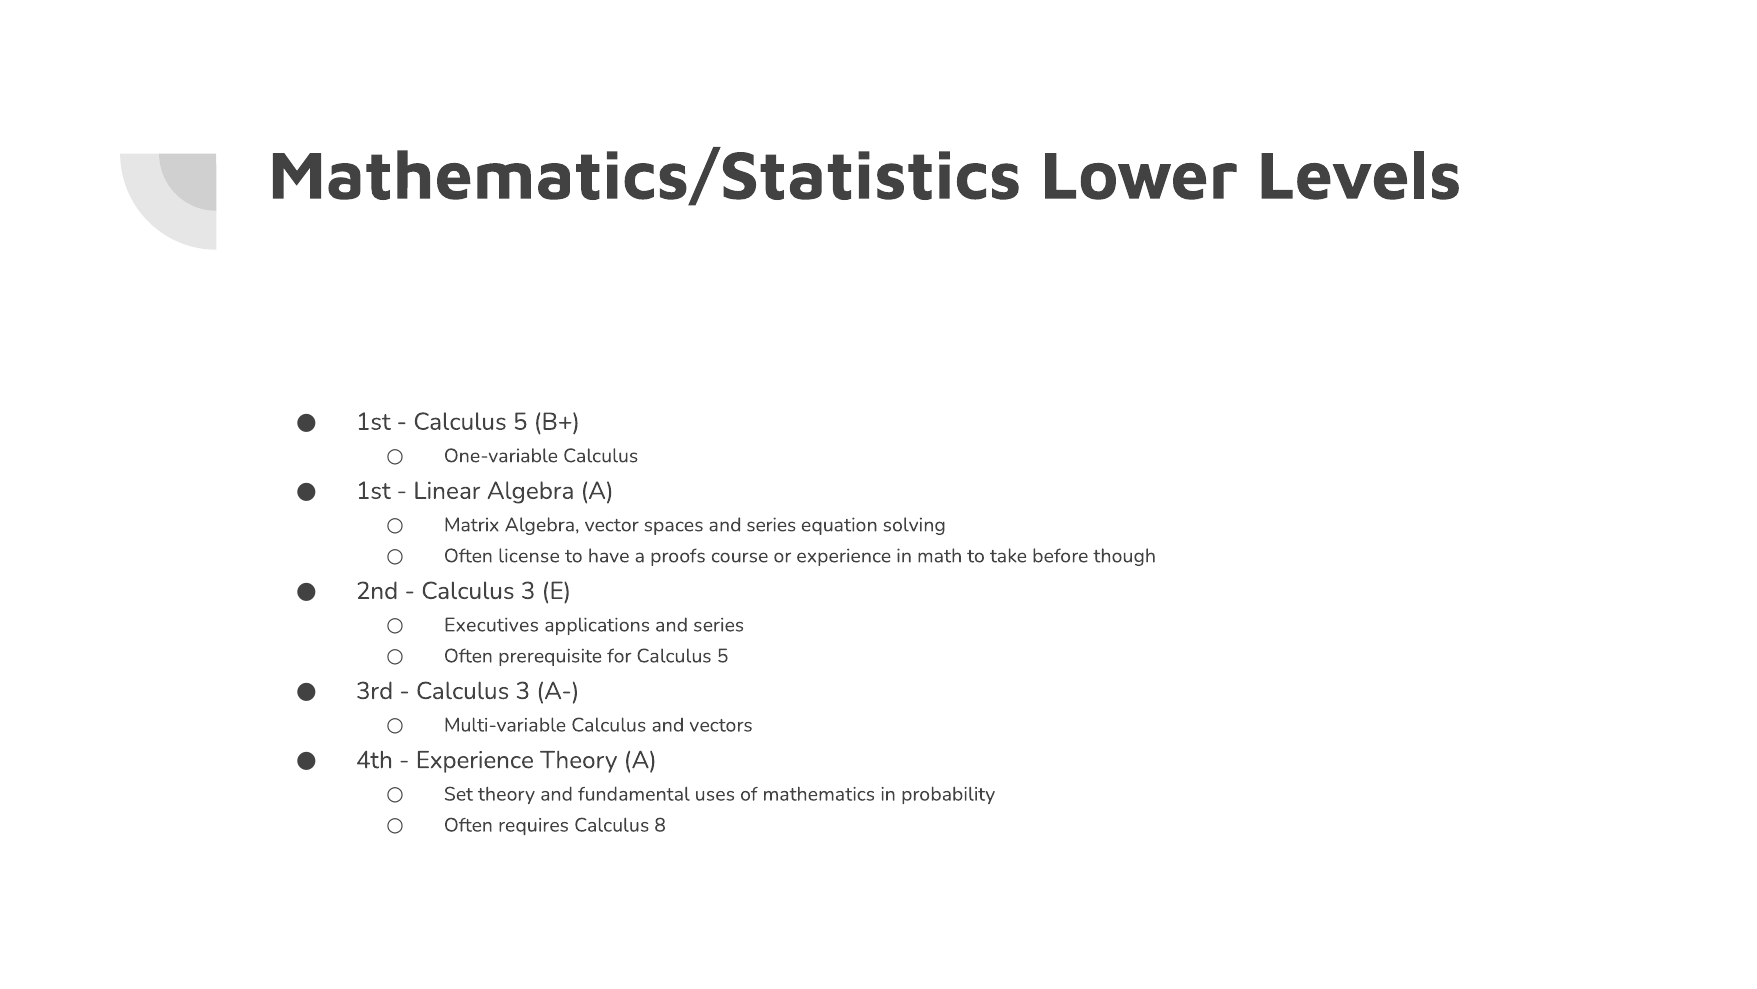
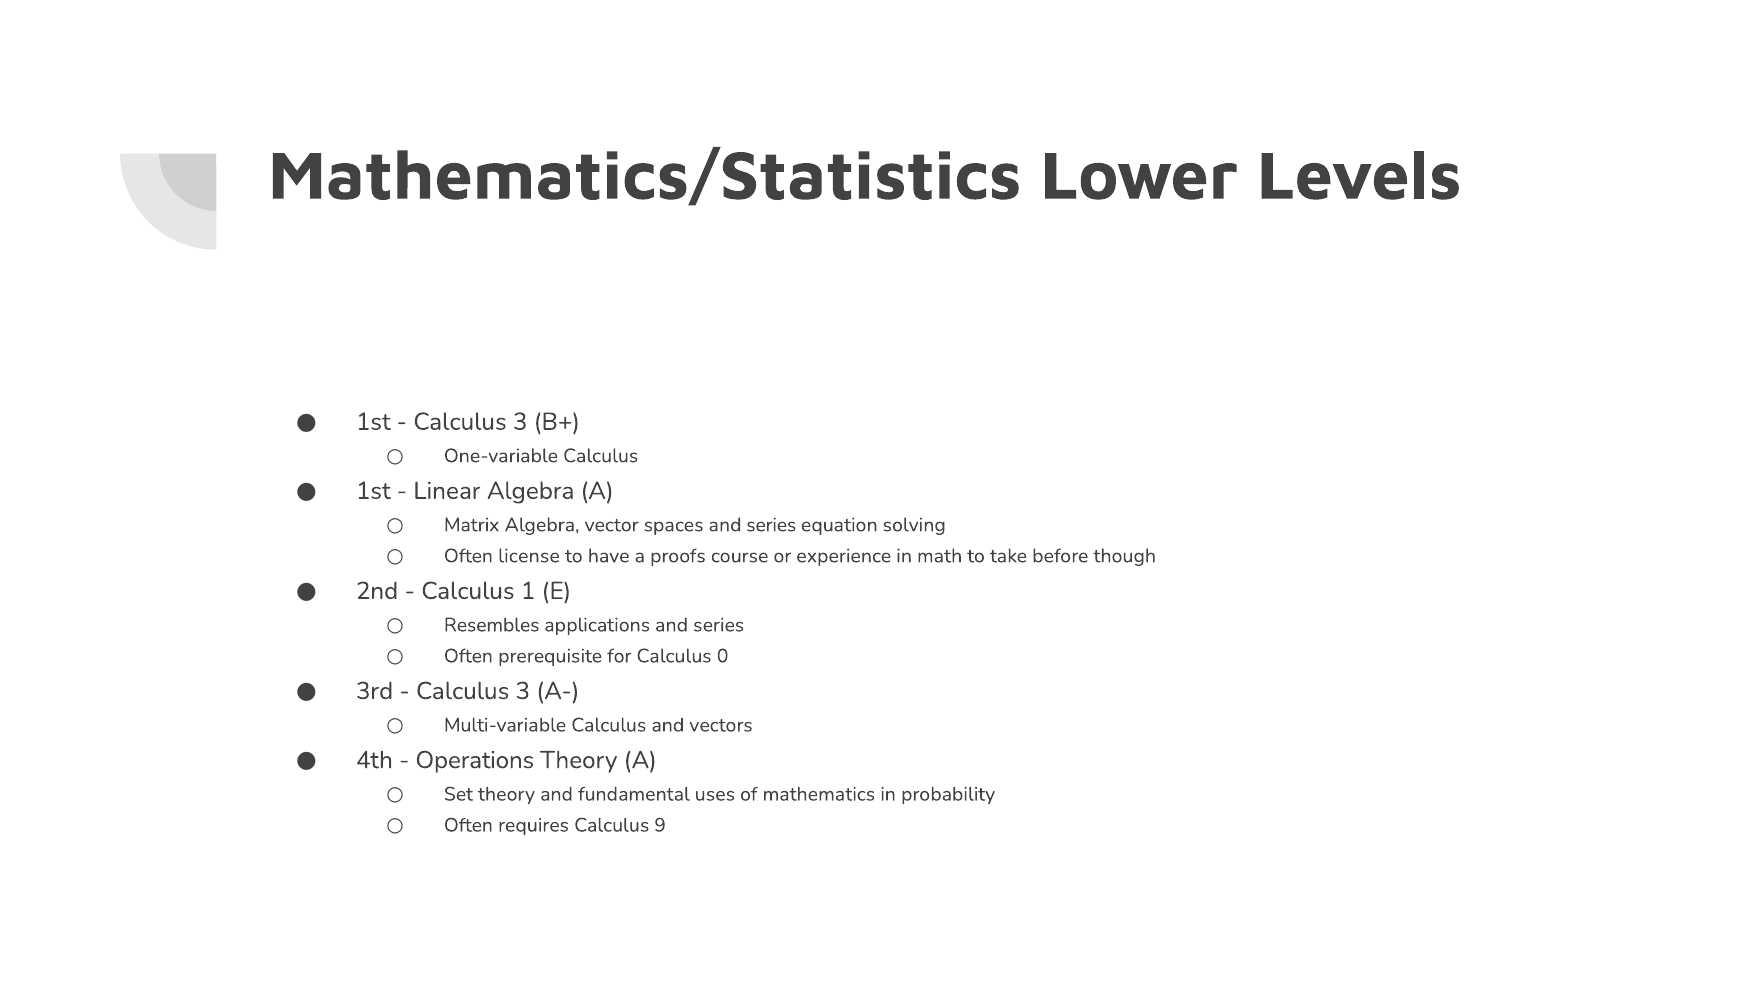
5: 5 -> 3 (520, 421)
3: 3 -> 1 (528, 590)
Executives: Executives -> Resembles (492, 625)
for Calculus 5: 5 -> 0 (723, 656)
Experience: Experience -> Operations (475, 760)
8: 8 -> 9 (660, 825)
